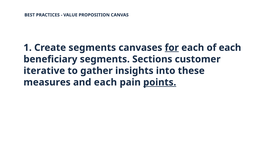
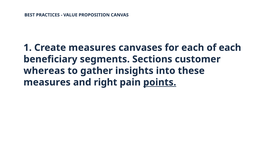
Create segments: segments -> measures (92, 48)
for underline: present -> none (172, 48)
iterative: iterative -> whereas (44, 71)
and each: each -> right (105, 82)
